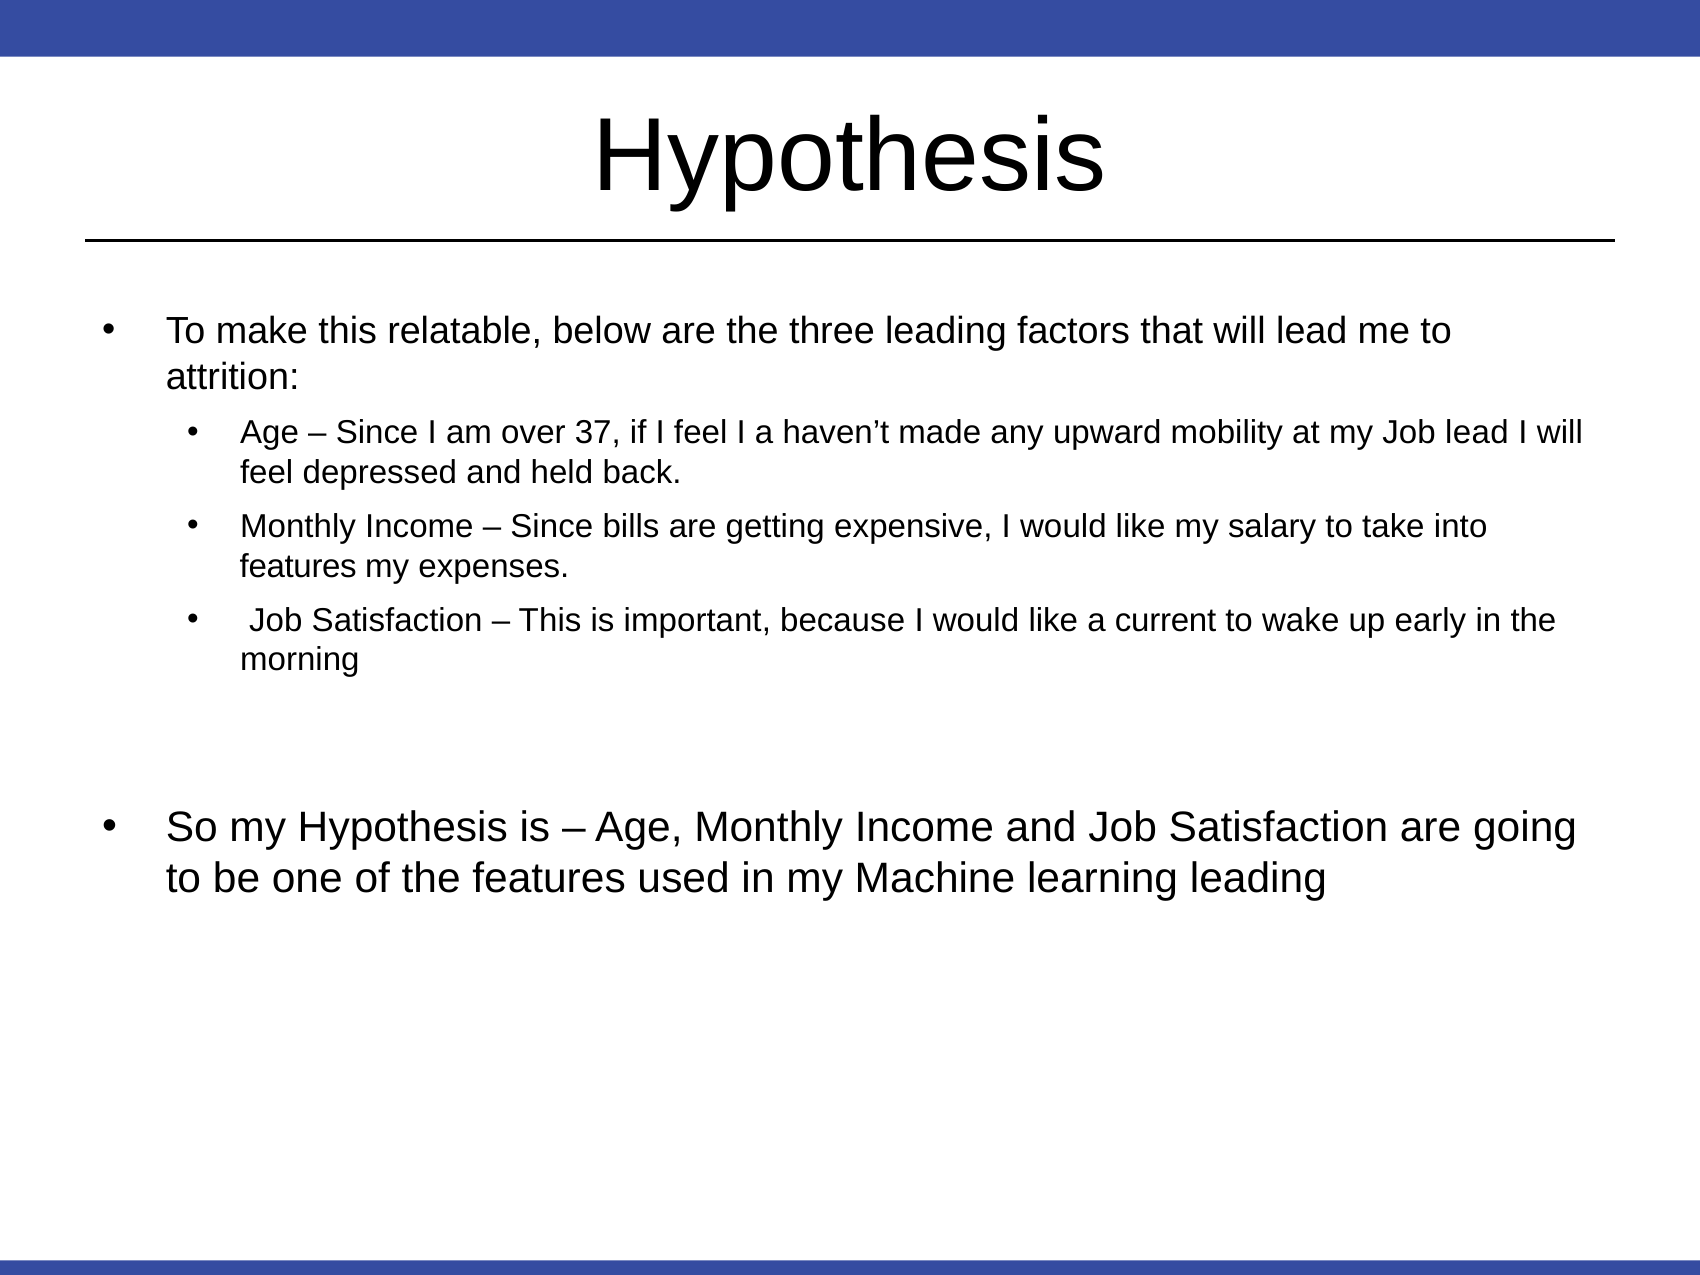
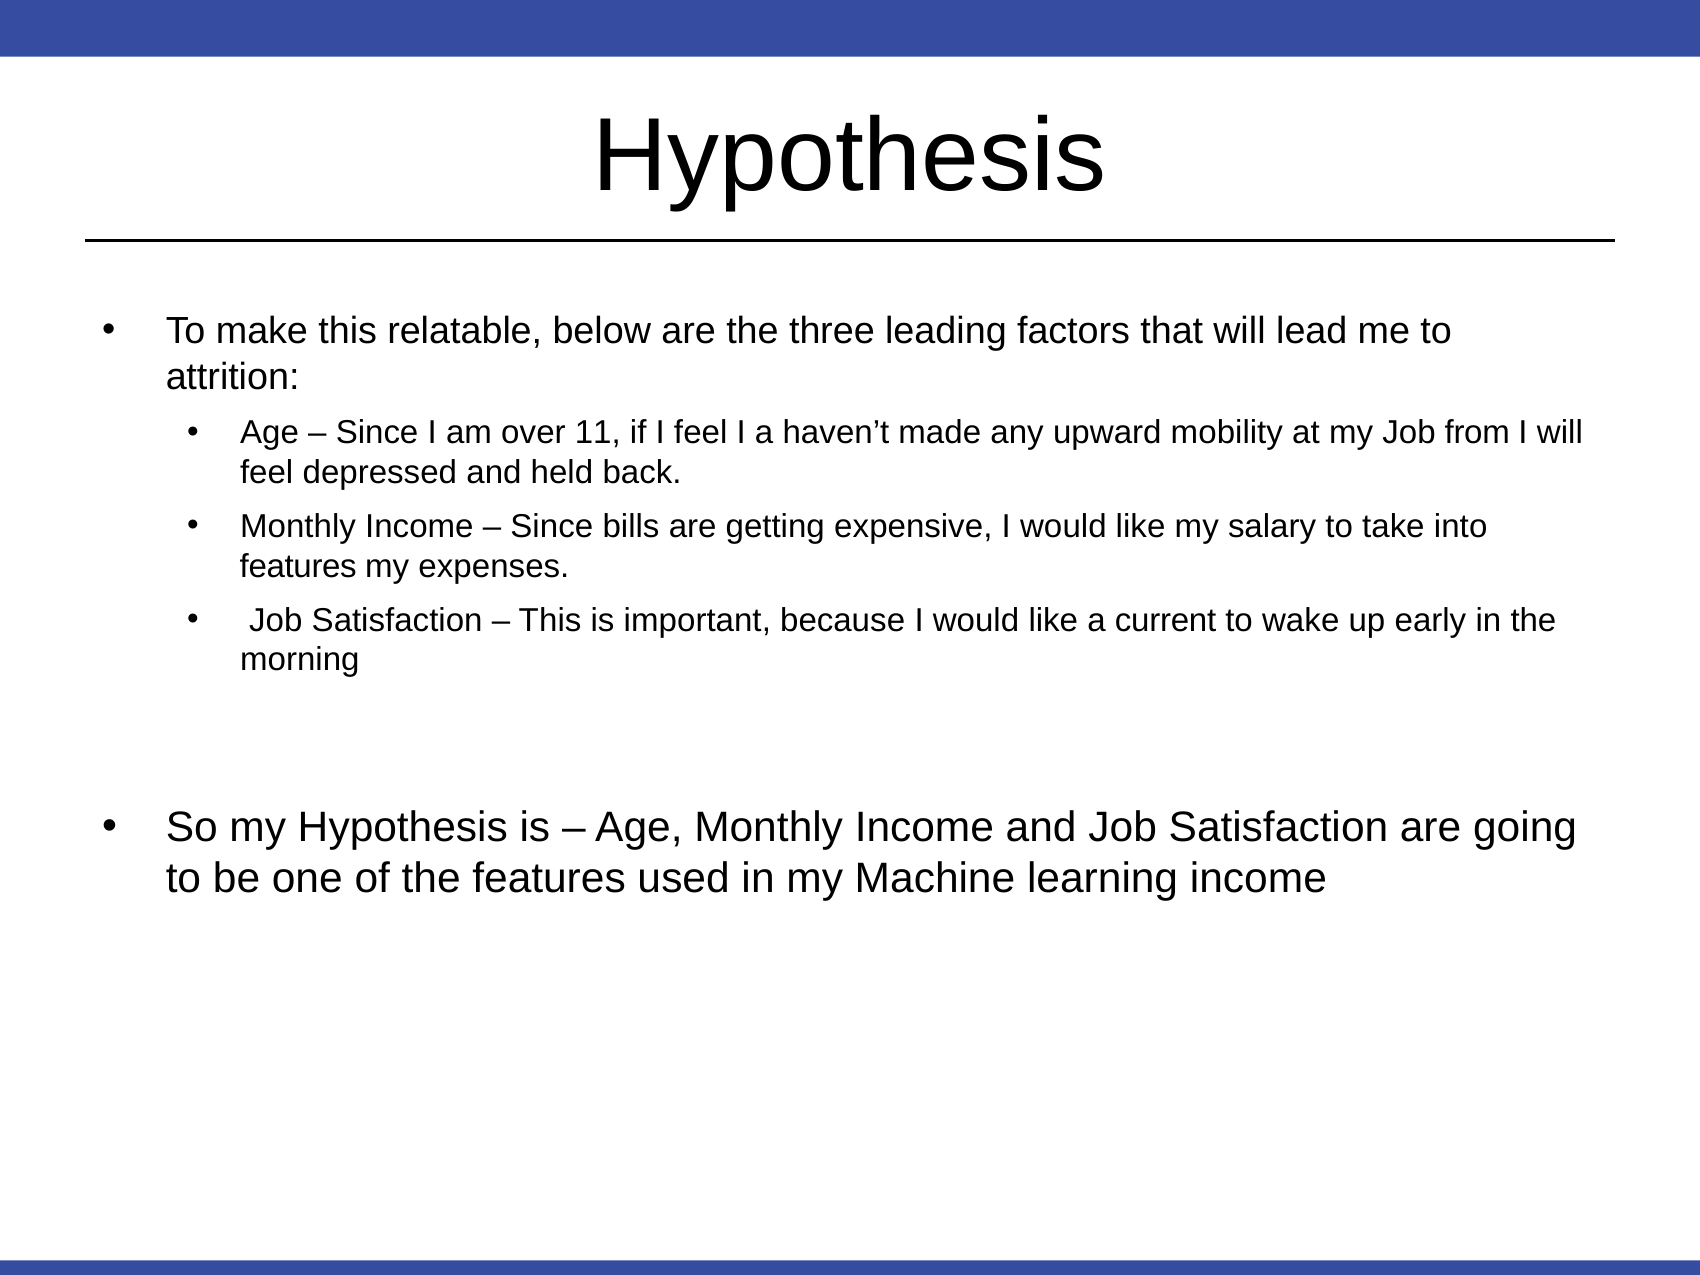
37: 37 -> 11 (598, 433)
Job lead: lead -> from (1477, 433)
learning leading: leading -> income (1258, 879)
